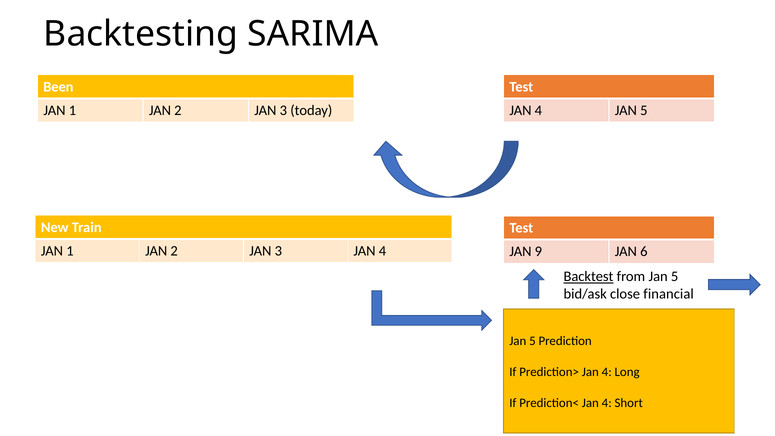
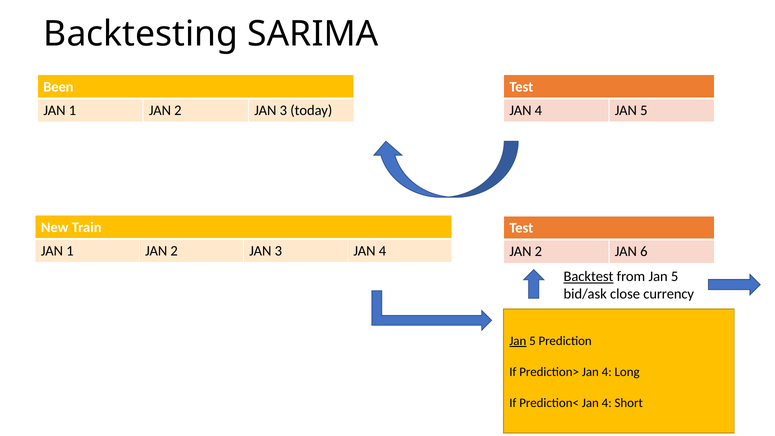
9: 9 -> 2 (538, 252)
financial: financial -> currency (669, 294)
Jan underline: none -> present (518, 341)
